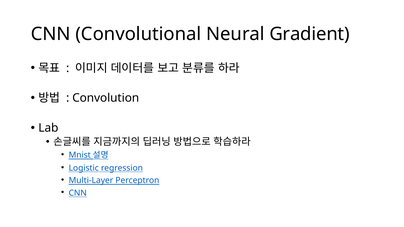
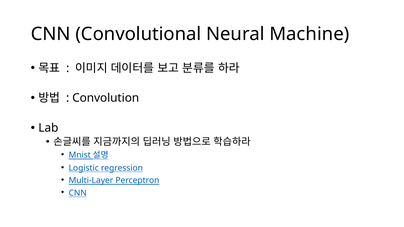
Gradient: Gradient -> Machine (309, 34)
